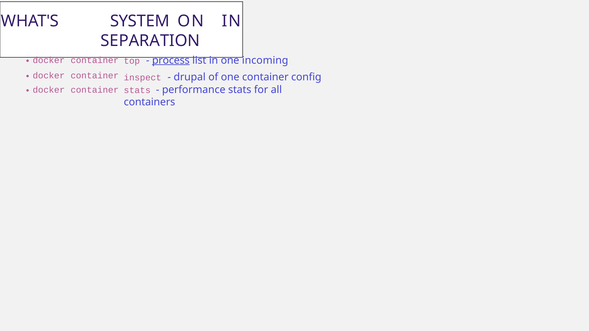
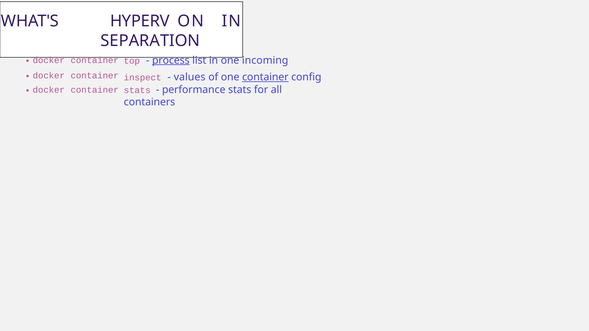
SYSTEM: SYSTEM -> HYPERV (140, 21)
drupal: drupal -> values (190, 77)
container underline: none -> present (265, 77)
